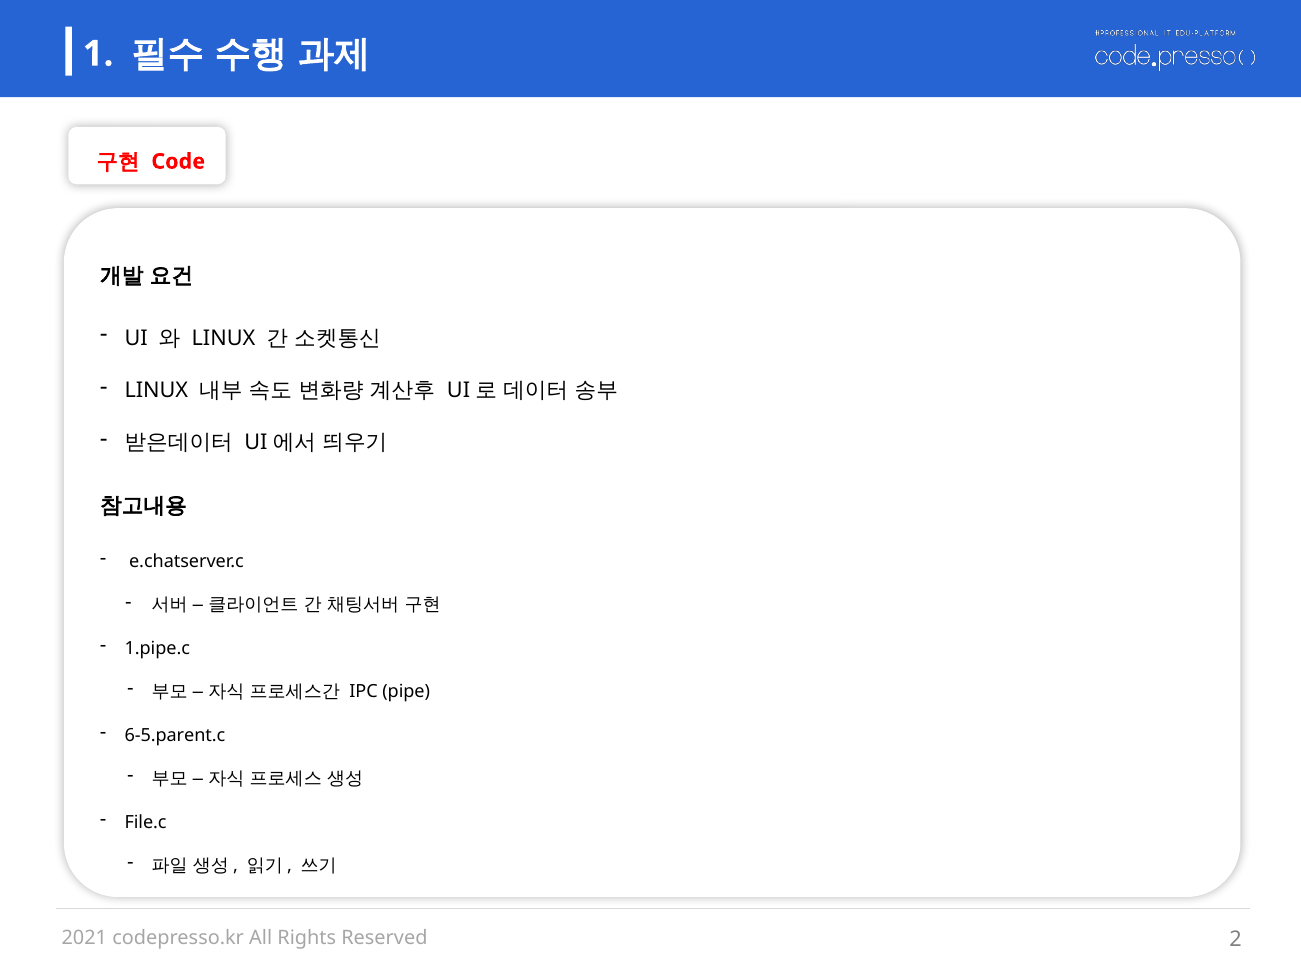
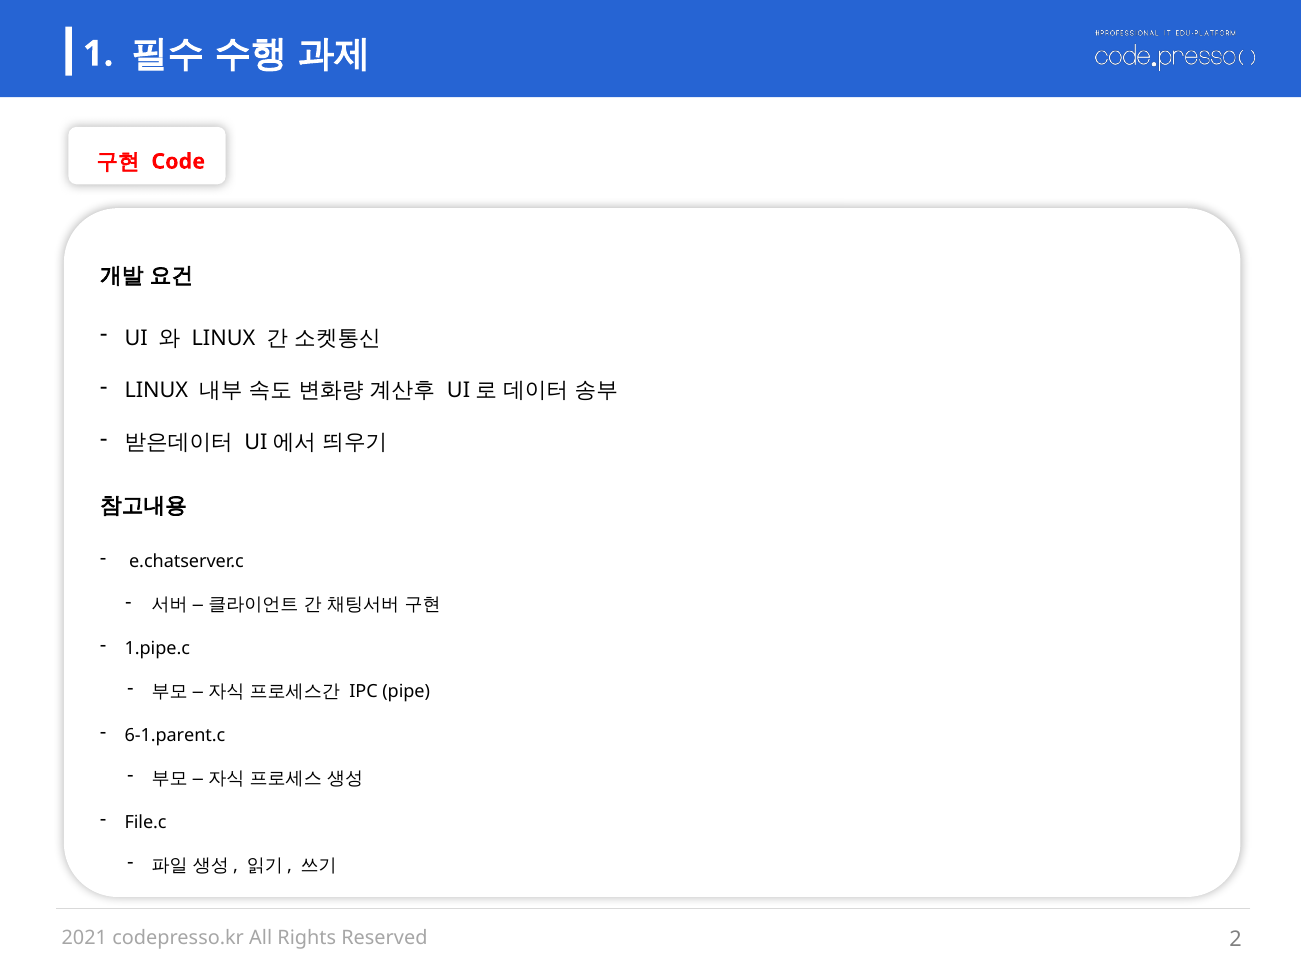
6-5.parent.c: 6-5.parent.c -> 6-1.parent.c (175, 735)
